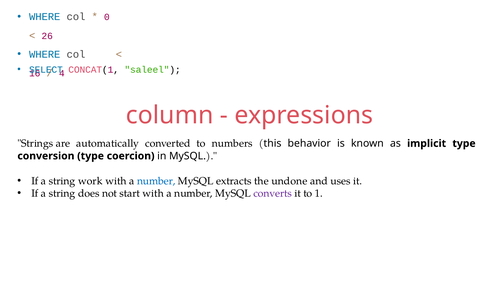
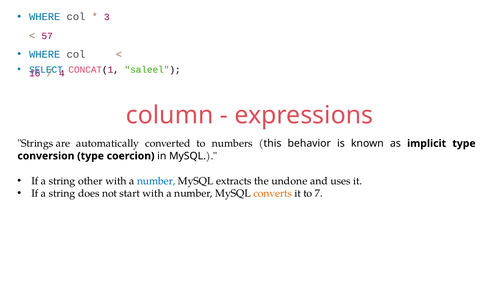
0: 0 -> 3 (107, 17)
26: 26 -> 57 (47, 36)
work: work -> other (90, 181)
converts colour: purple -> orange (273, 193)
1: 1 -> 7 (319, 193)
